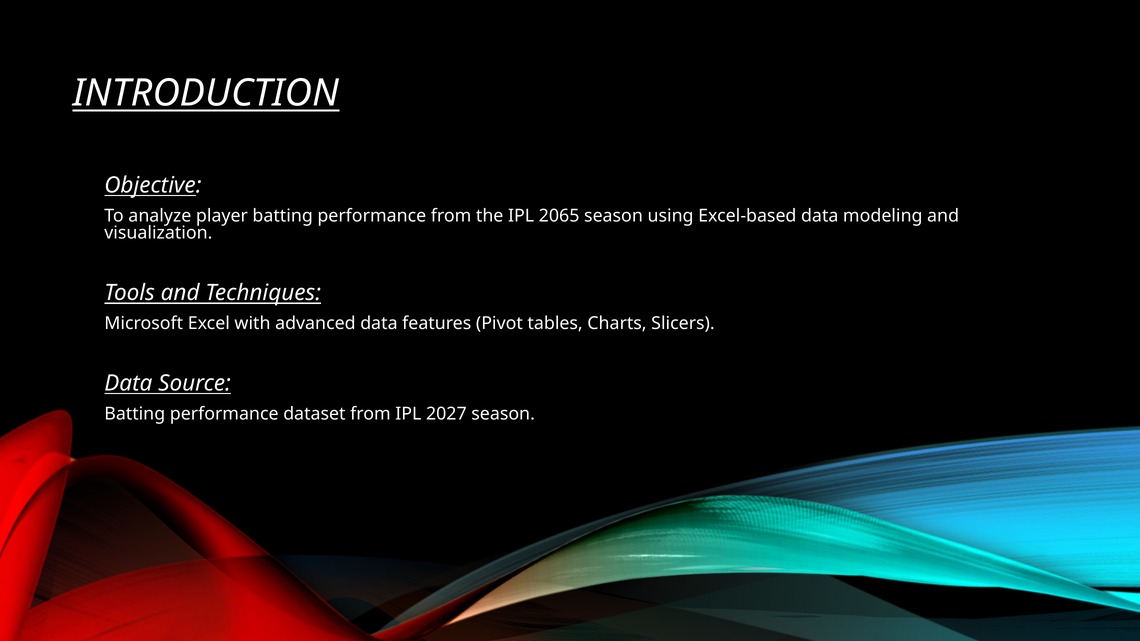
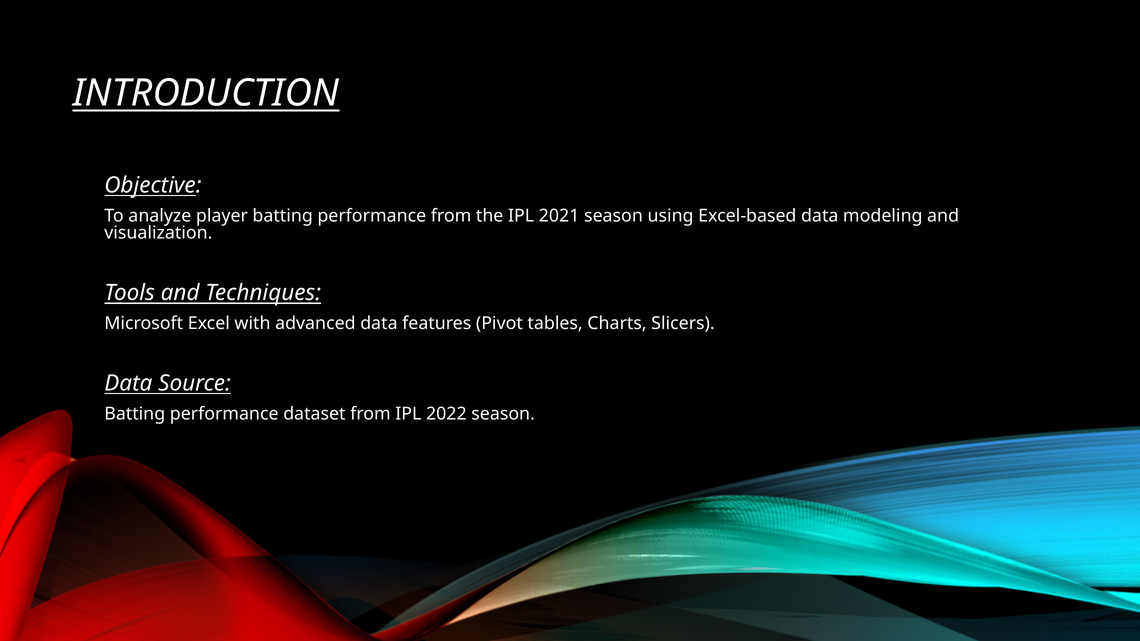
2065: 2065 -> 2021 (559, 216)
2027: 2027 -> 2022 (446, 414)
